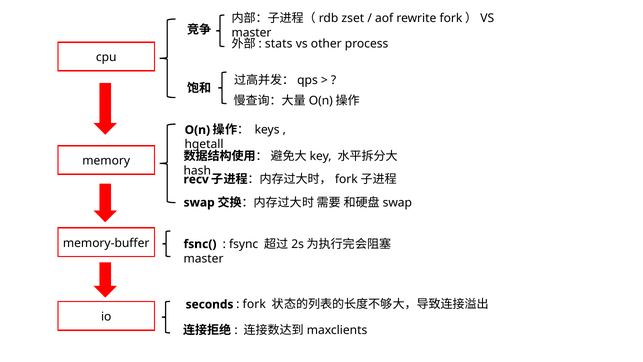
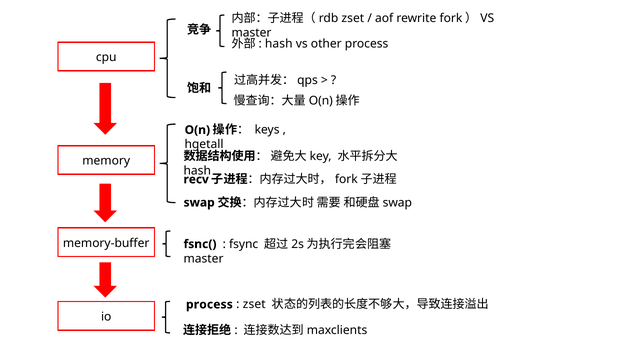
stats: stats -> hash (279, 44)
seconds: seconds -> process (209, 304)
fork: fork -> zset (254, 304)
